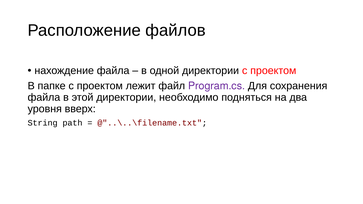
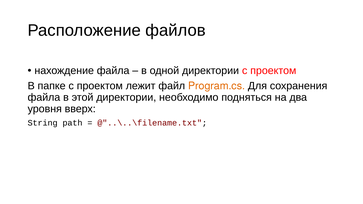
Program.cs colour: purple -> orange (217, 86)
